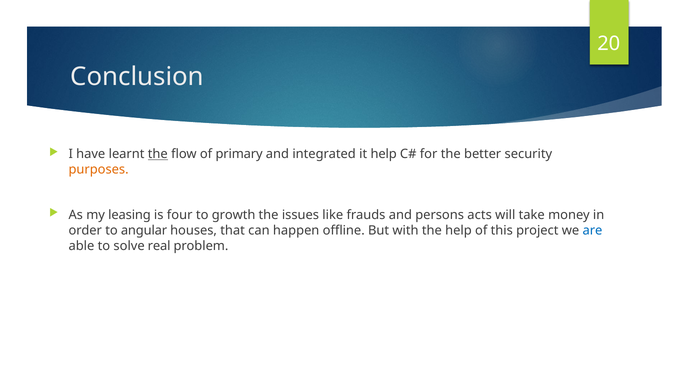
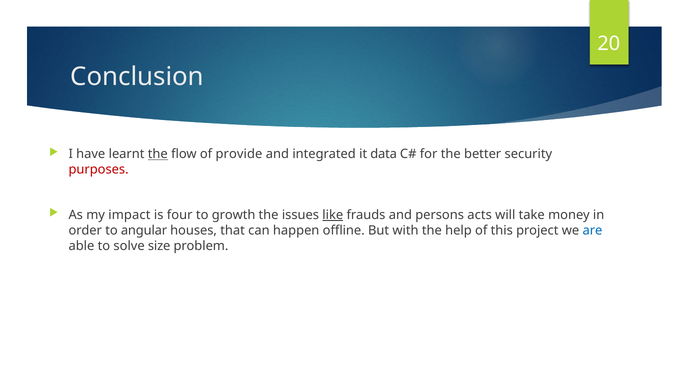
primary: primary -> provide (239, 154)
it help: help -> data (384, 154)
purposes colour: orange -> red (99, 170)
leasing: leasing -> impact (129, 215)
like underline: none -> present (333, 215)
real: real -> size (159, 246)
